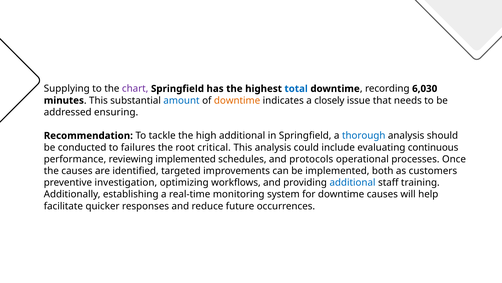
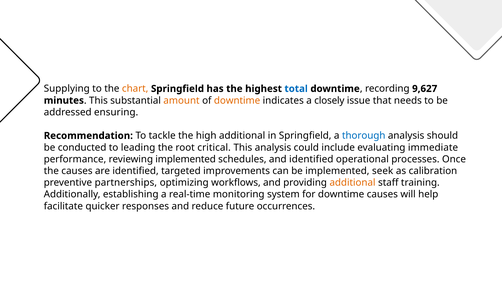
chart colour: purple -> orange (135, 89)
6,030: 6,030 -> 9,627 (425, 89)
amount colour: blue -> orange (182, 100)
failures: failures -> leading (138, 147)
continuous: continuous -> immediate (433, 147)
and protocols: protocols -> identified (311, 159)
both: both -> seek (383, 171)
customers: customers -> calibration (433, 171)
investigation: investigation -> partnerships (126, 182)
additional colour: blue -> orange (353, 182)
